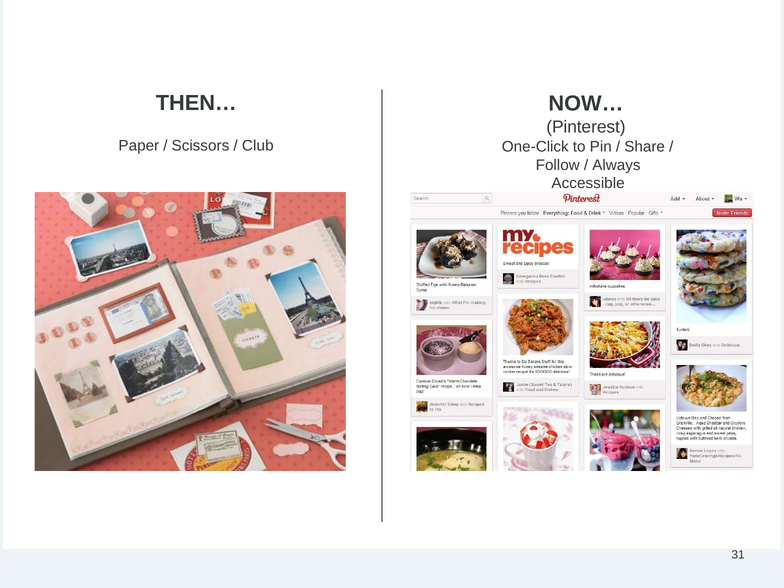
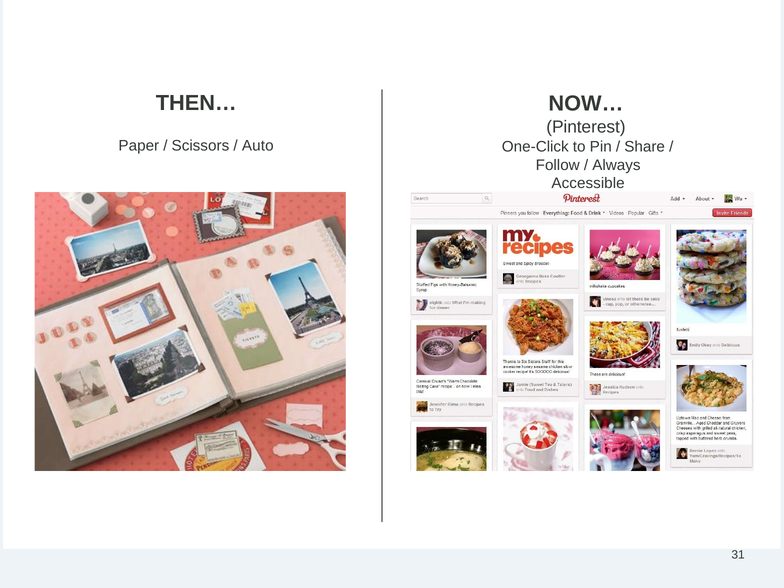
Club: Club -> Auto (258, 146)
